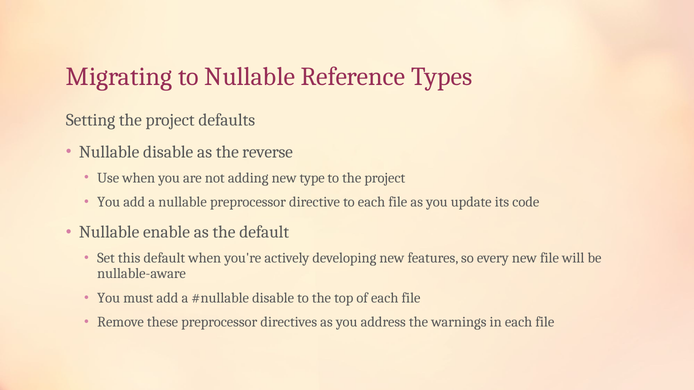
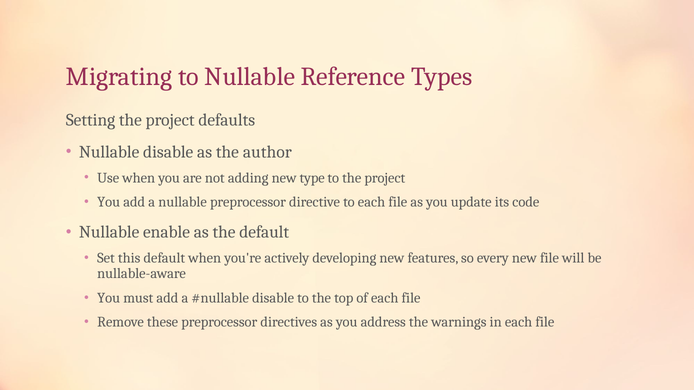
reverse: reverse -> author (267, 152)
